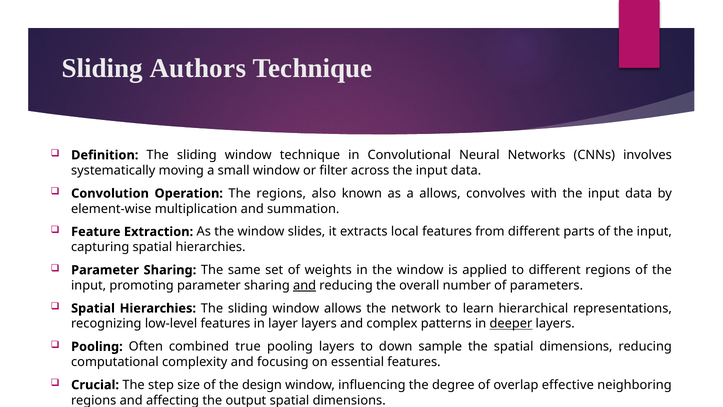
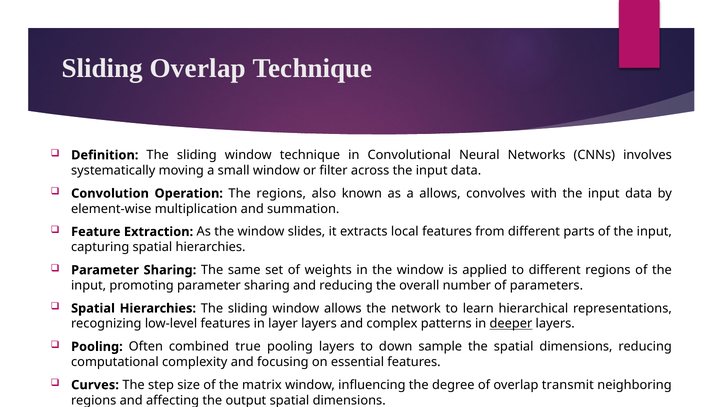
Sliding Authors: Authors -> Overlap (198, 68)
and underline: present -> none (305, 285)
Crucial: Crucial -> Curves (95, 385)
design: design -> matrix (262, 385)
effective: effective -> transmit (568, 385)
